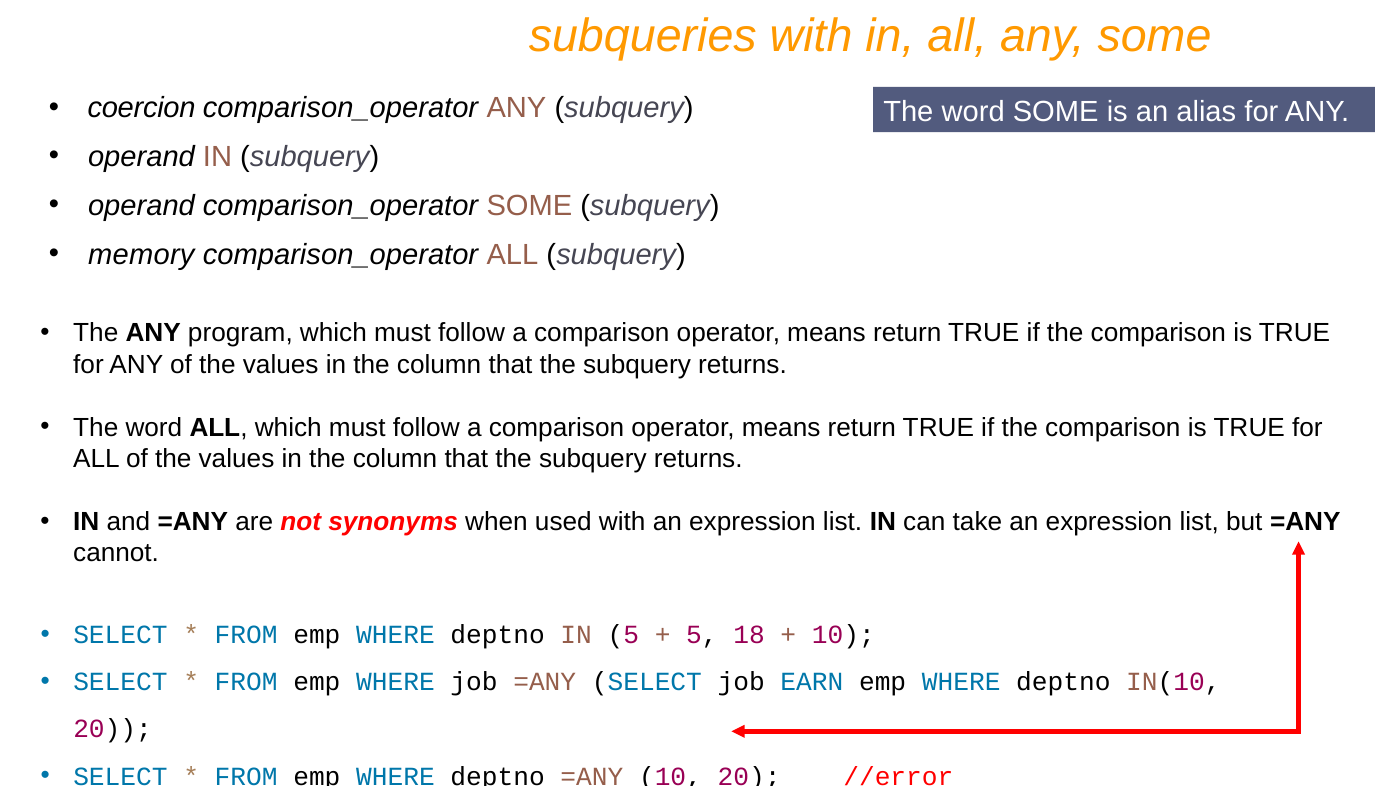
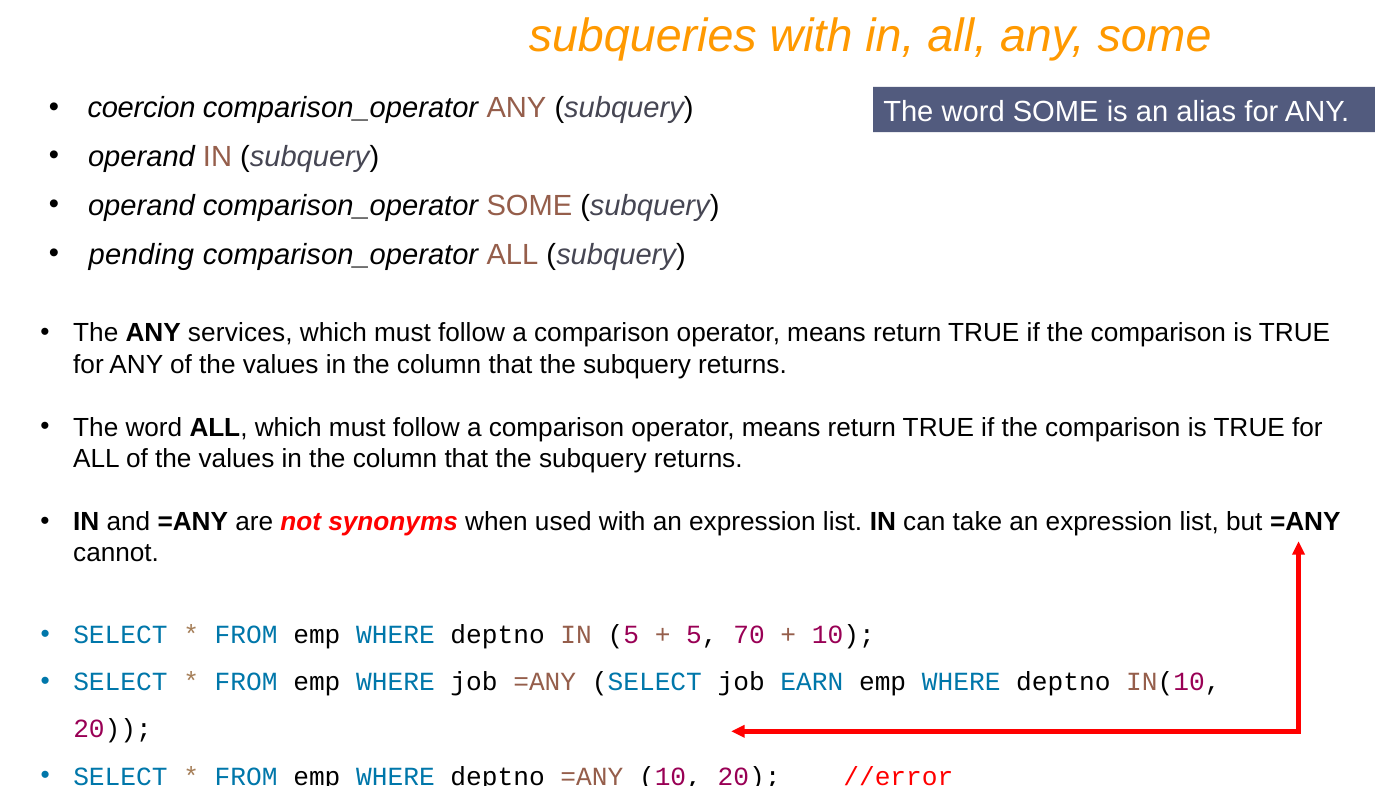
memory: memory -> pending (141, 255)
program: program -> services (240, 333)
18: 18 -> 70 (749, 635)
